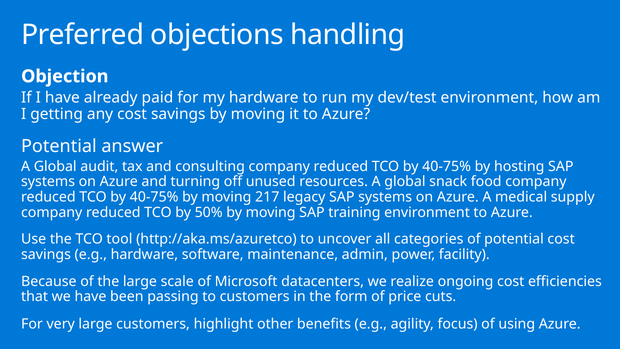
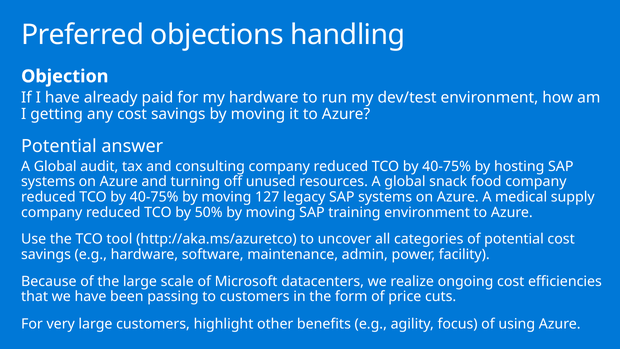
217: 217 -> 127 (267, 197)
